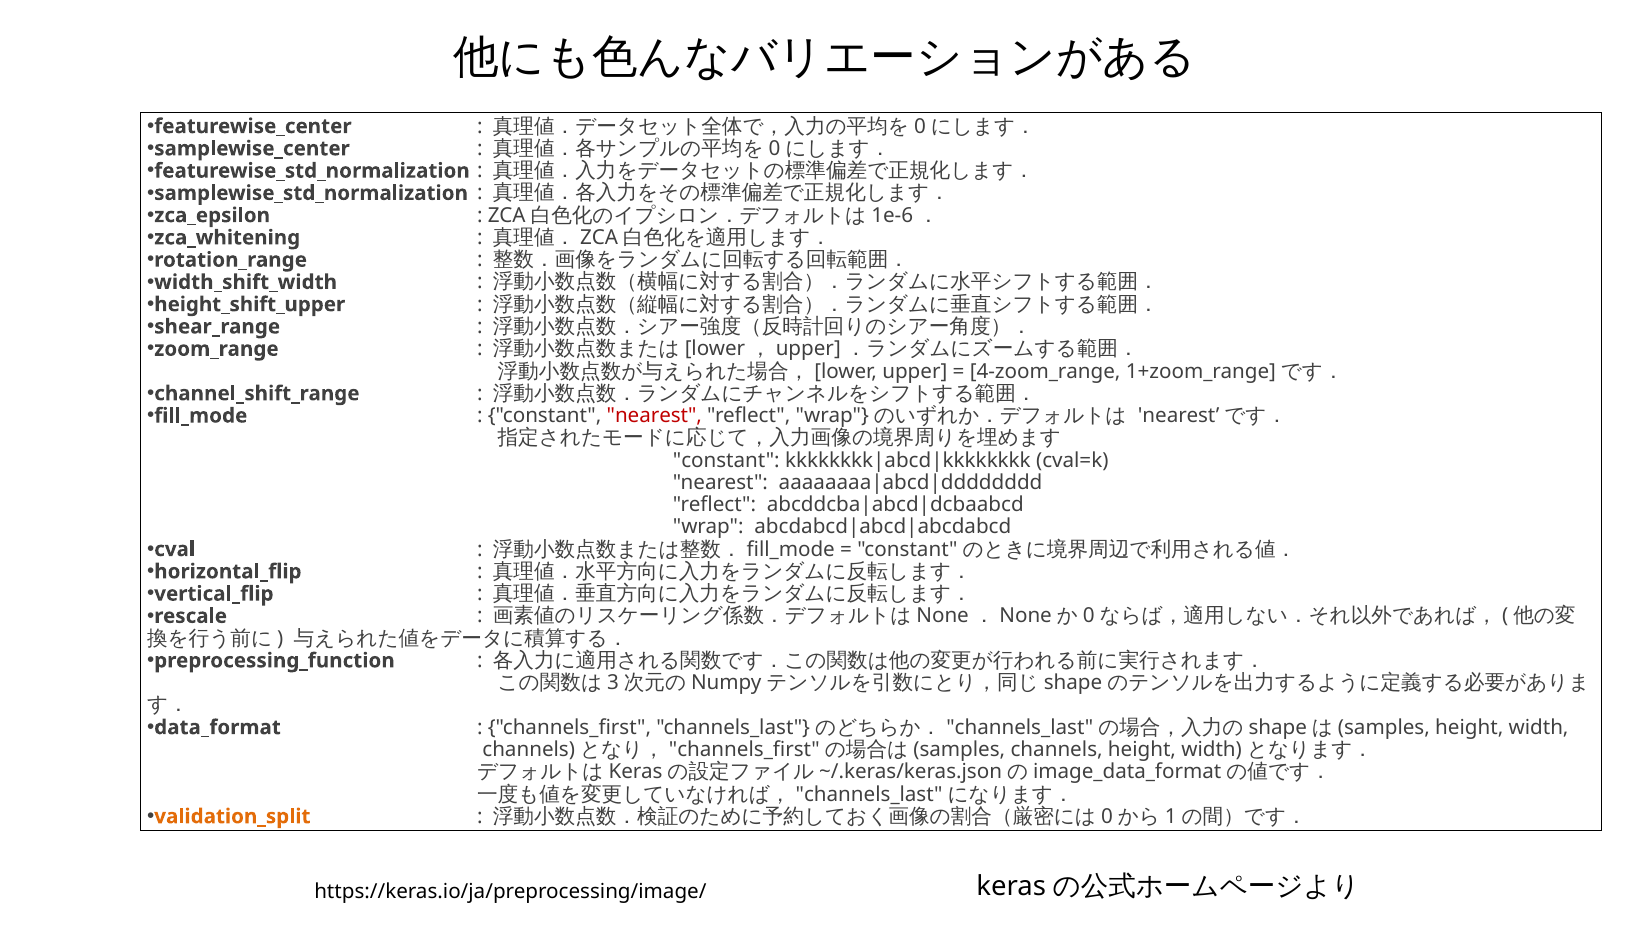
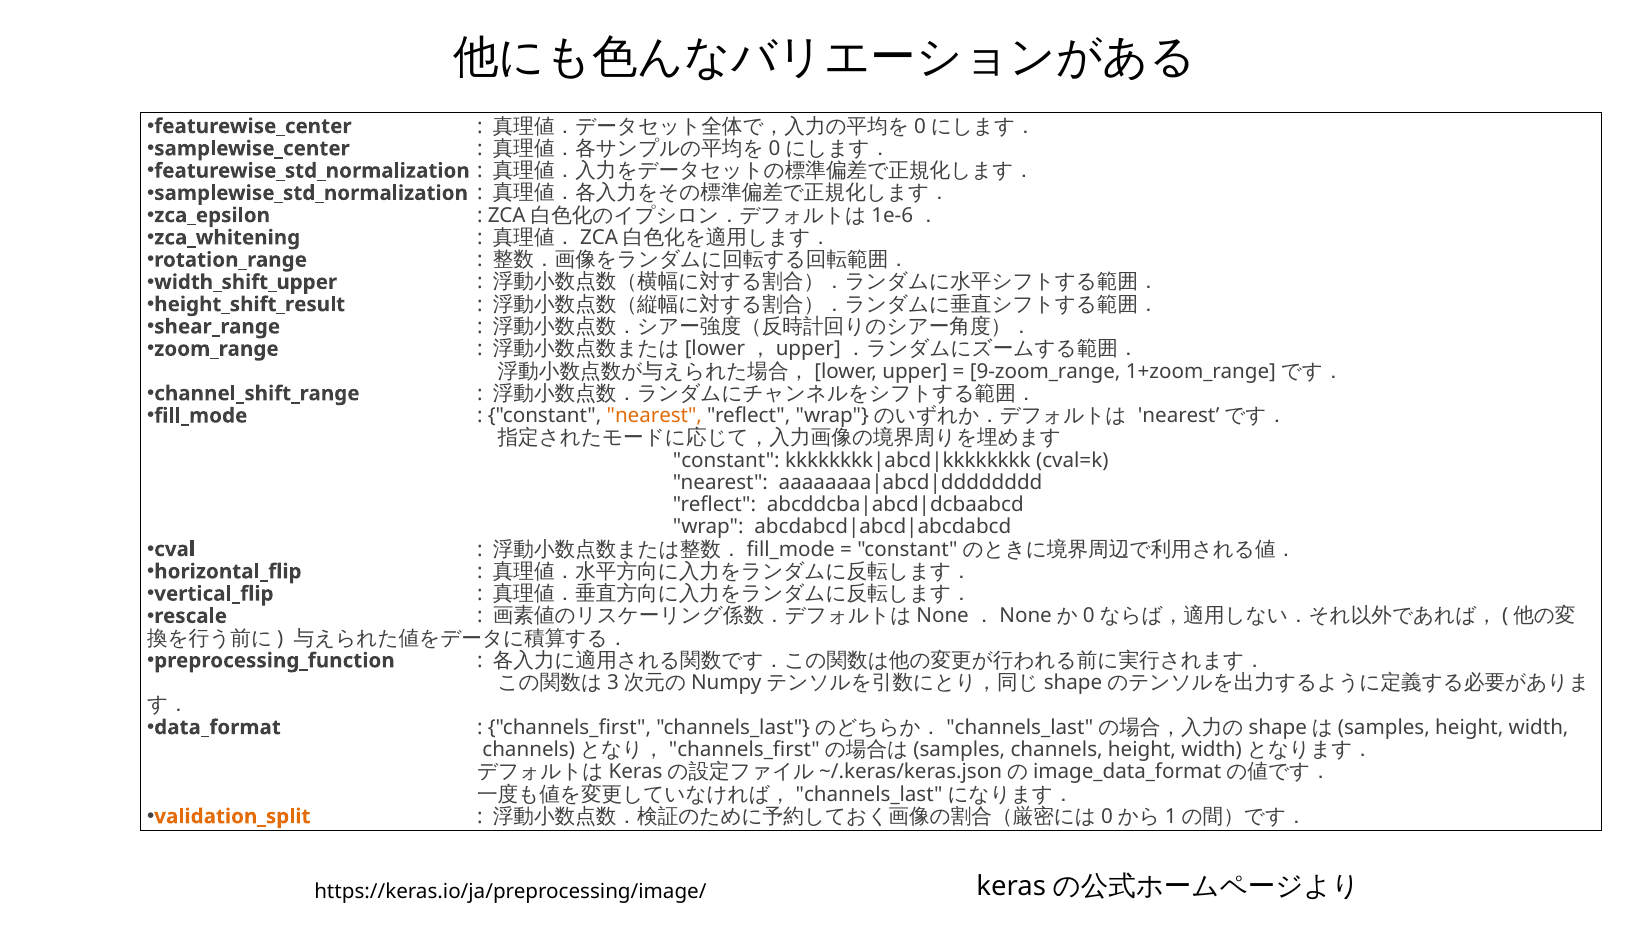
width_shift_width: width_shift_width -> width_shift_upper (246, 282)
height_shift_upper: height_shift_upper -> height_shift_result (250, 304)
4-zoom_range: 4-zoom_range -> 9-zoom_range (1045, 371)
nearest colour: red -> orange (654, 416)
